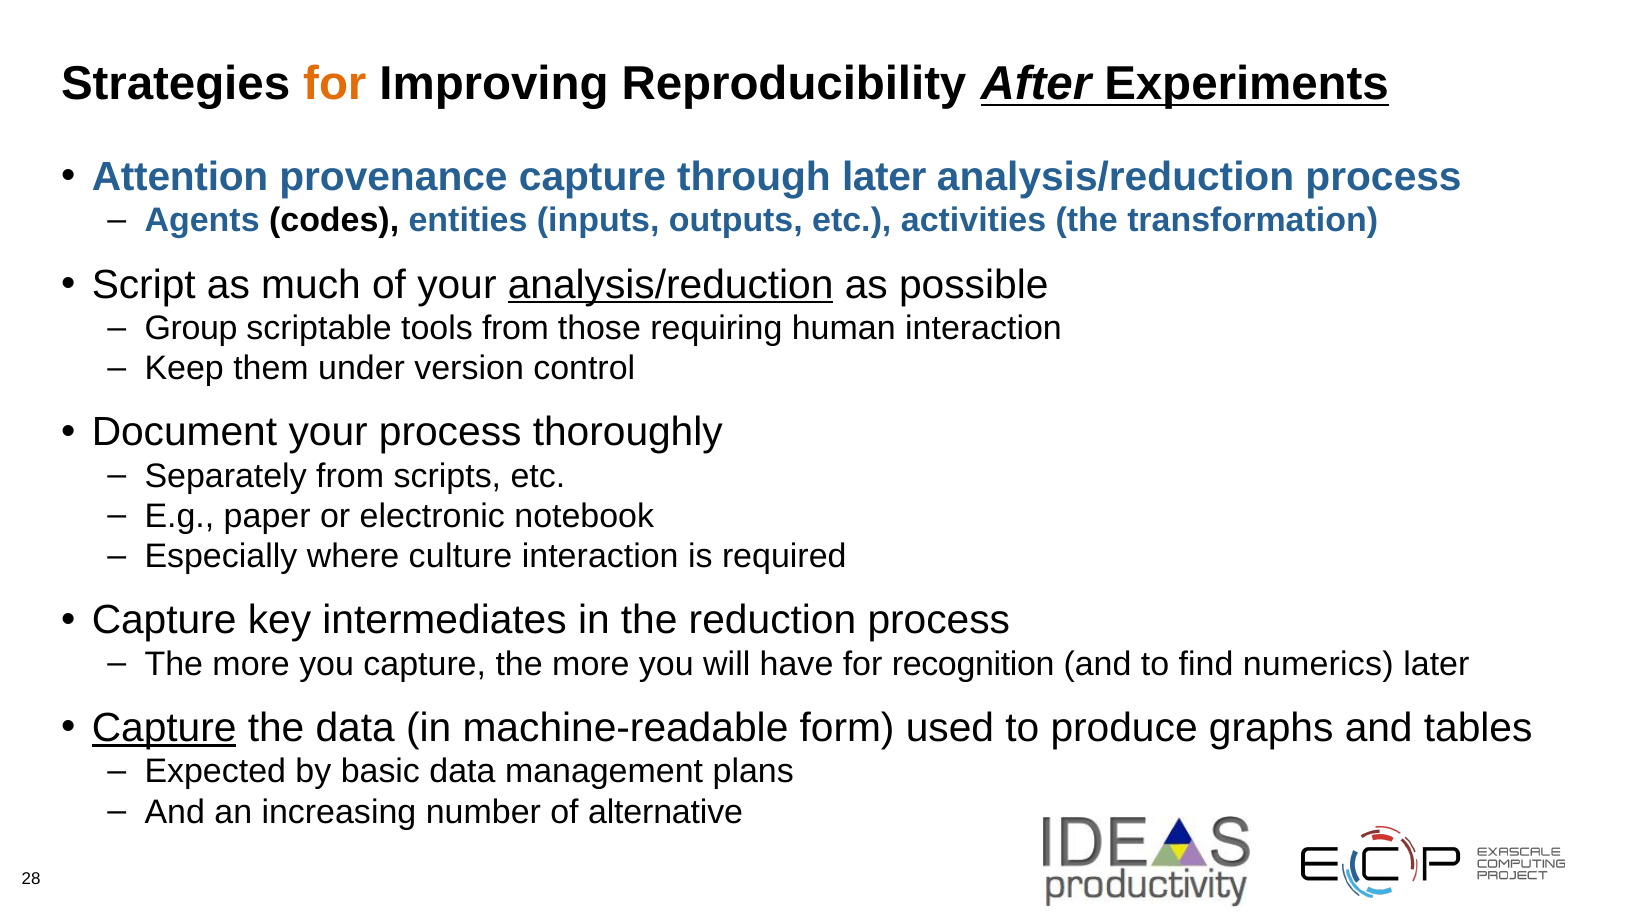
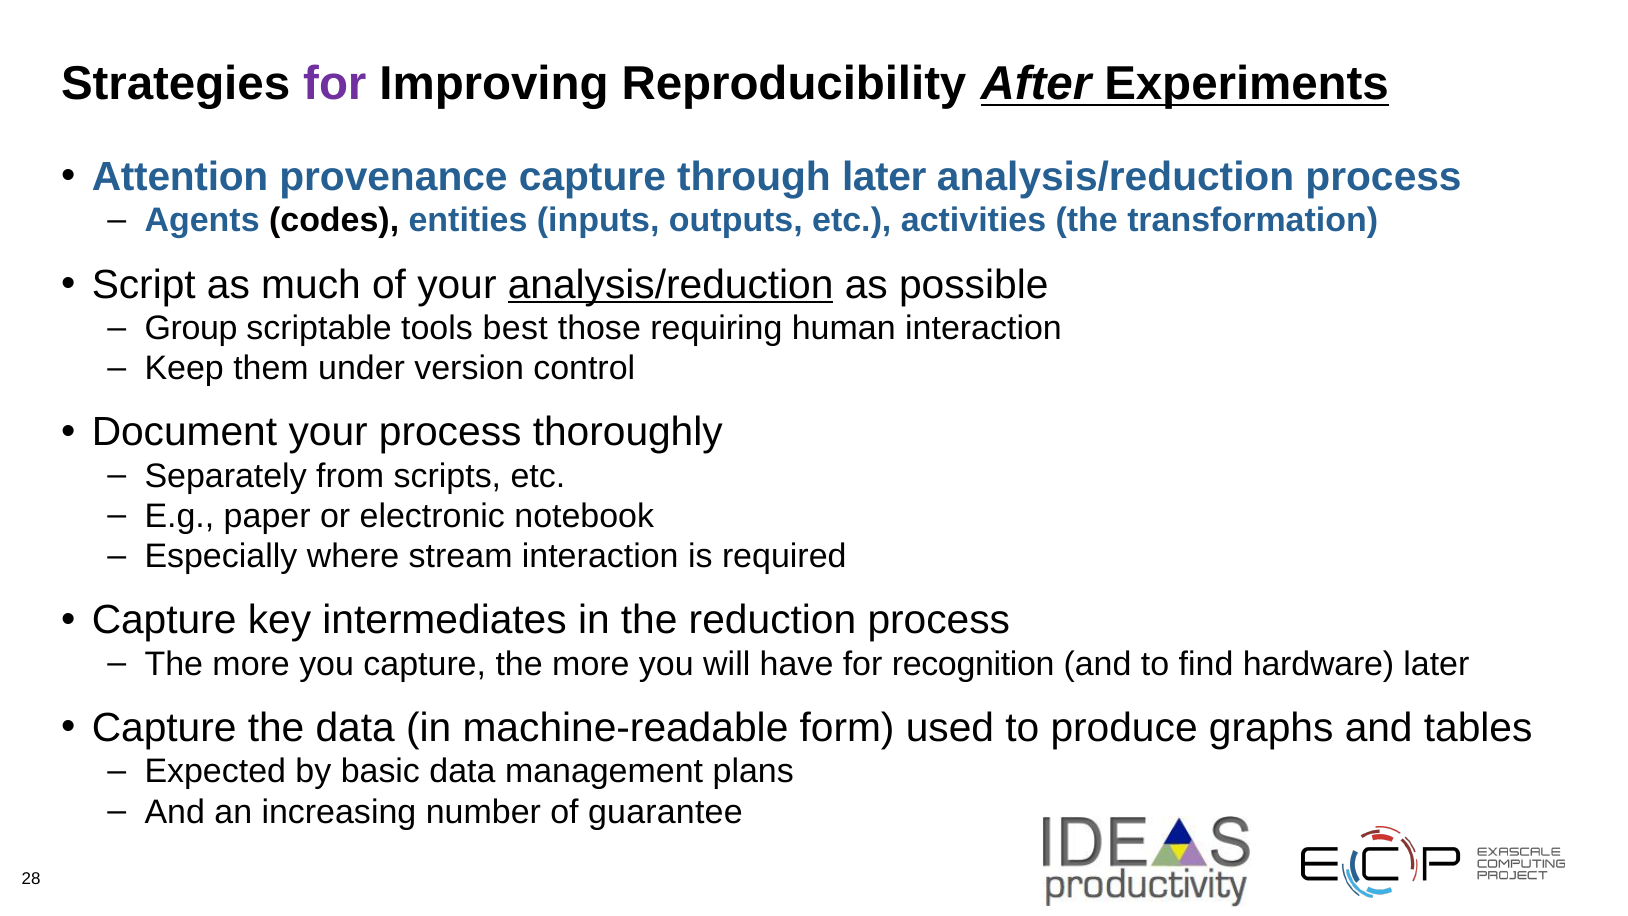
for colour: orange -> purple (335, 84)
tools from: from -> best (515, 328)
culture: culture -> stream (461, 556)
numerics: numerics -> hardware (1319, 664)
Capture underline: present -> none (164, 728)
alternative: alternative -> guarantee (665, 812)
